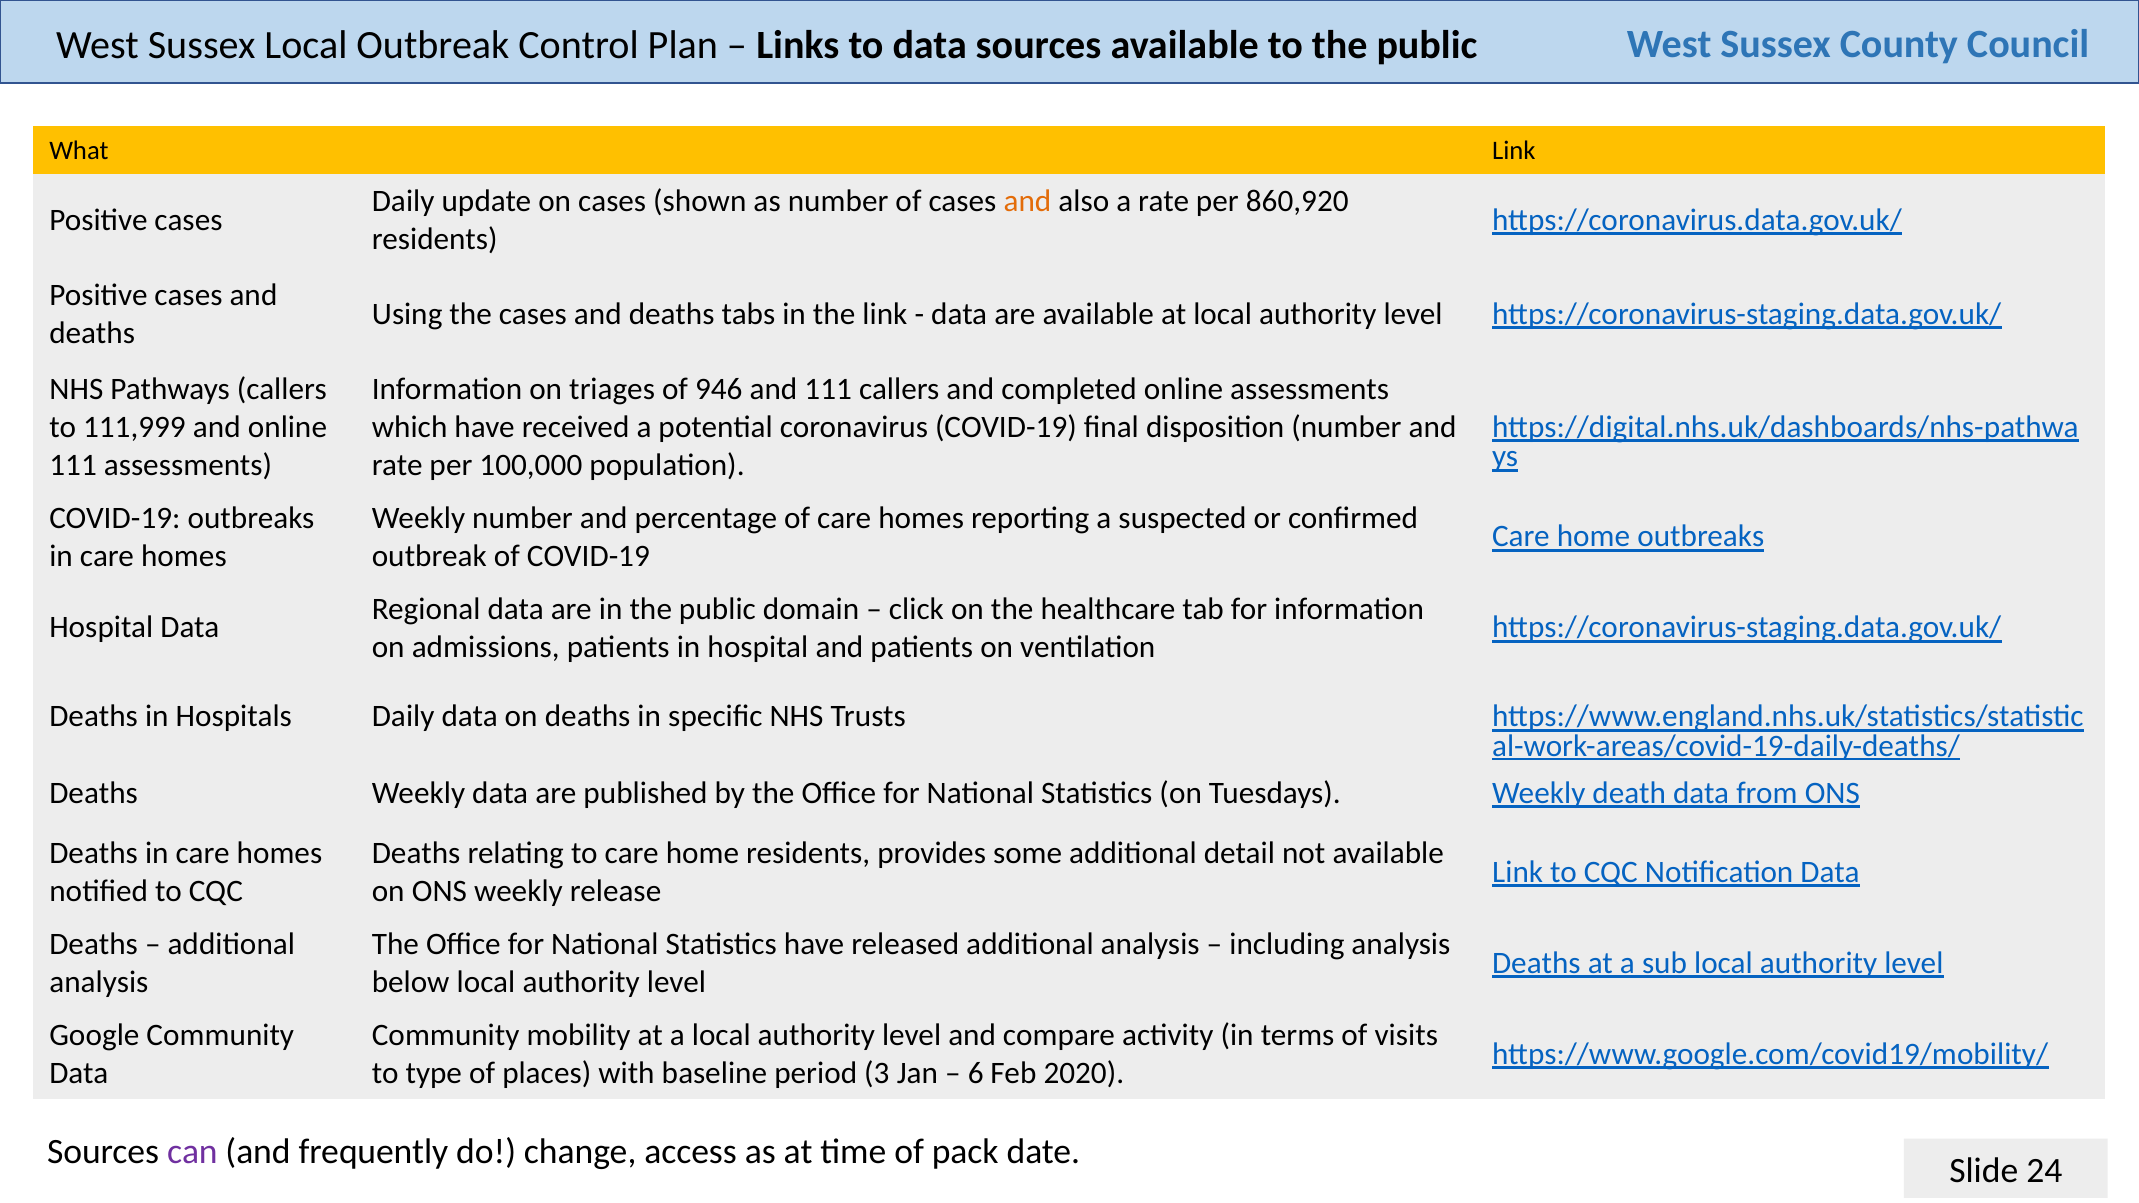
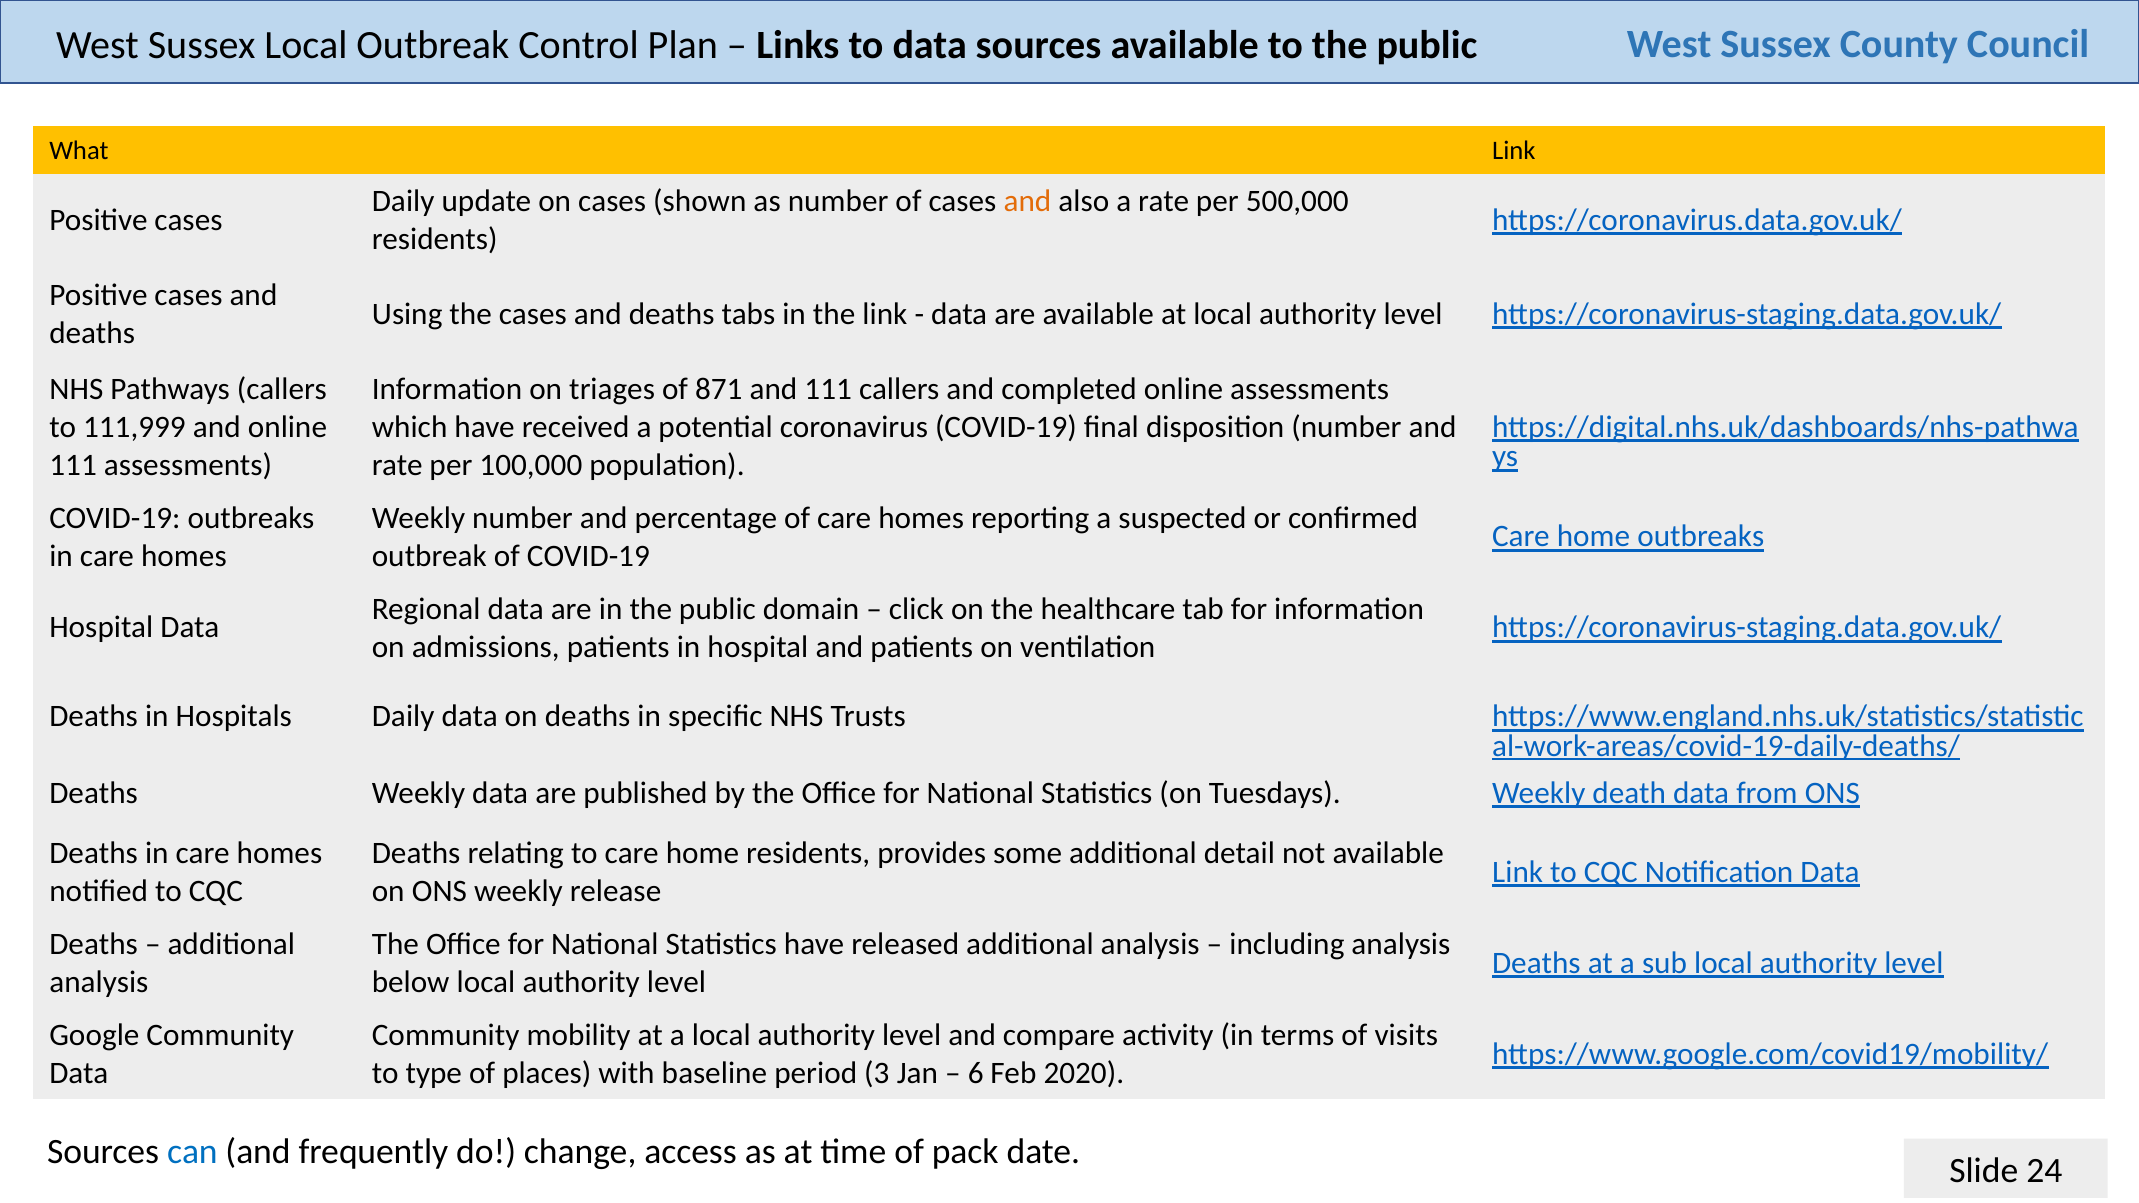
860,920: 860,920 -> 500,000 (1297, 201)
946: 946 -> 871 (719, 390)
can colour: purple -> blue (192, 1152)
